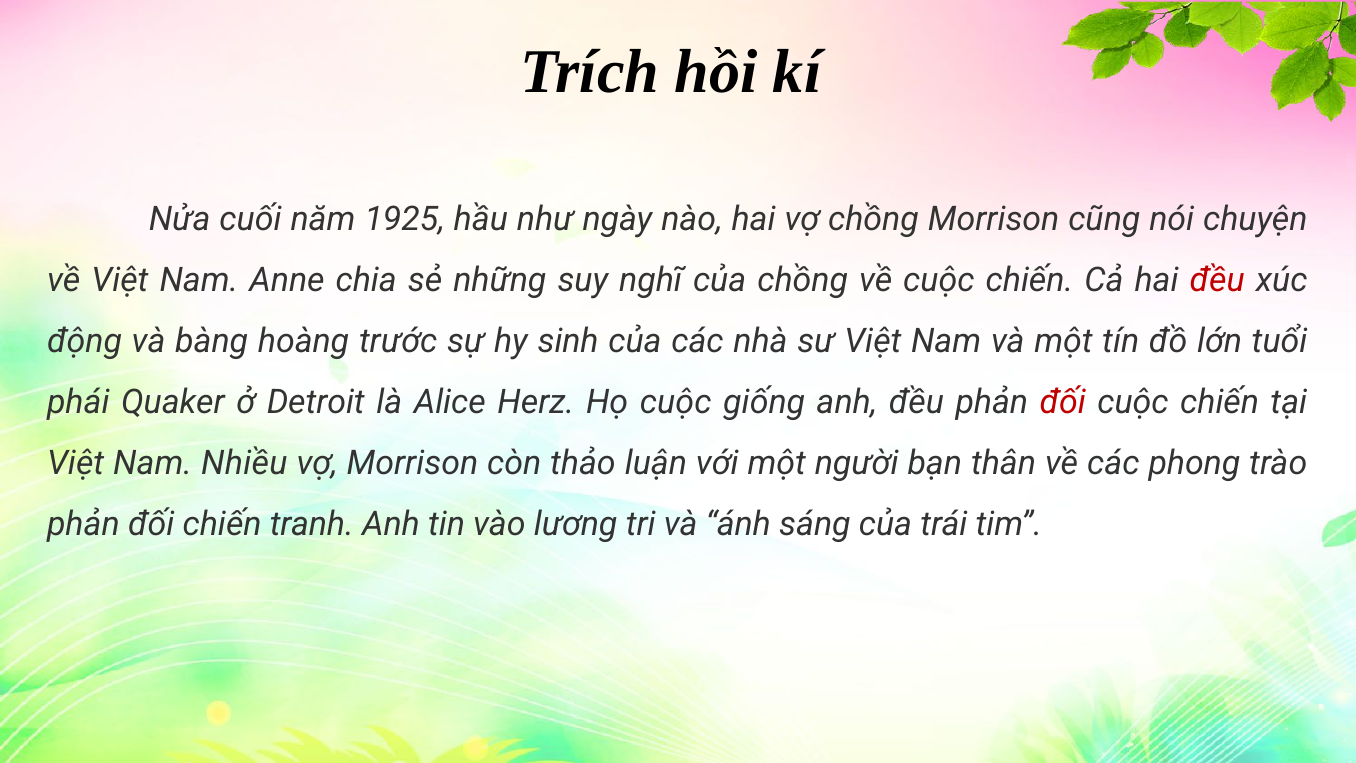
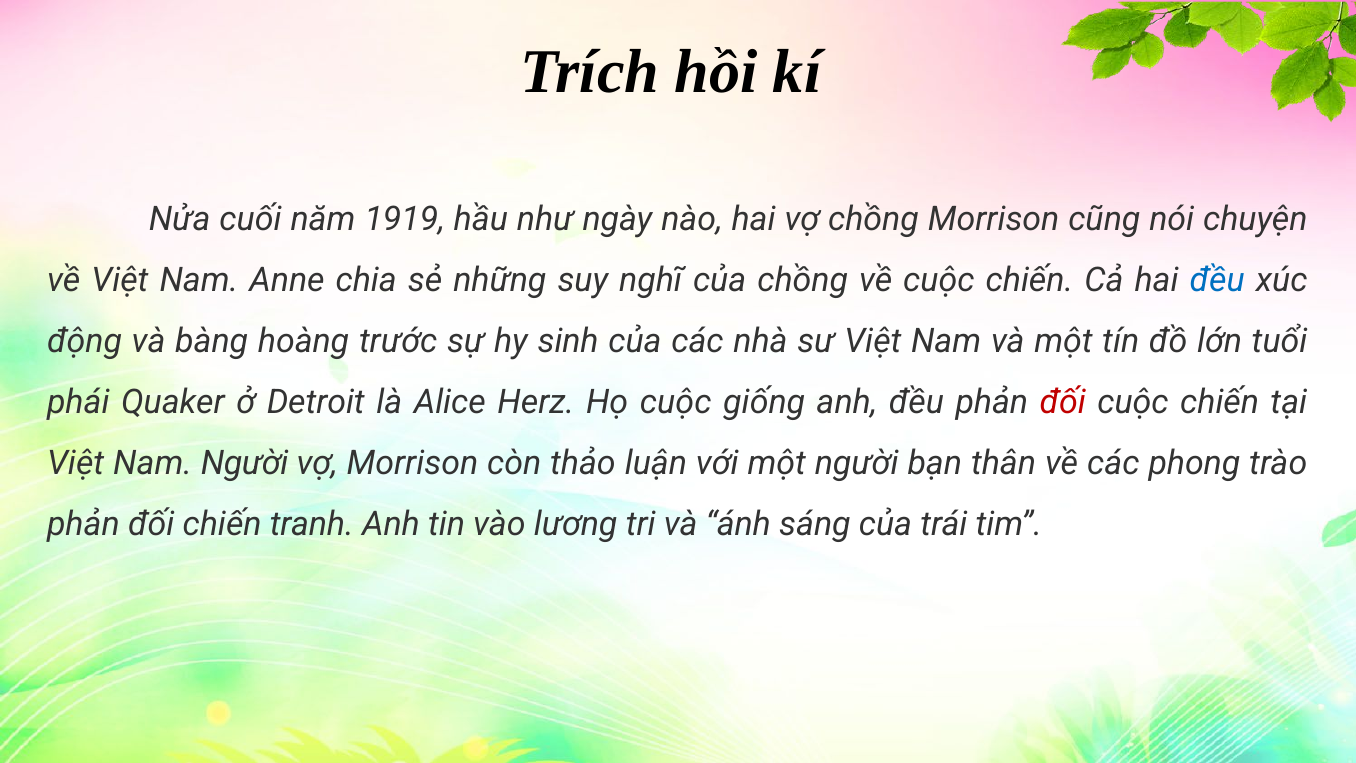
1925: 1925 -> 1919 (405, 219)
đều colour: red -> blue (1217, 280)
Nam Nhiều: Nhiều -> Người (245, 463)
